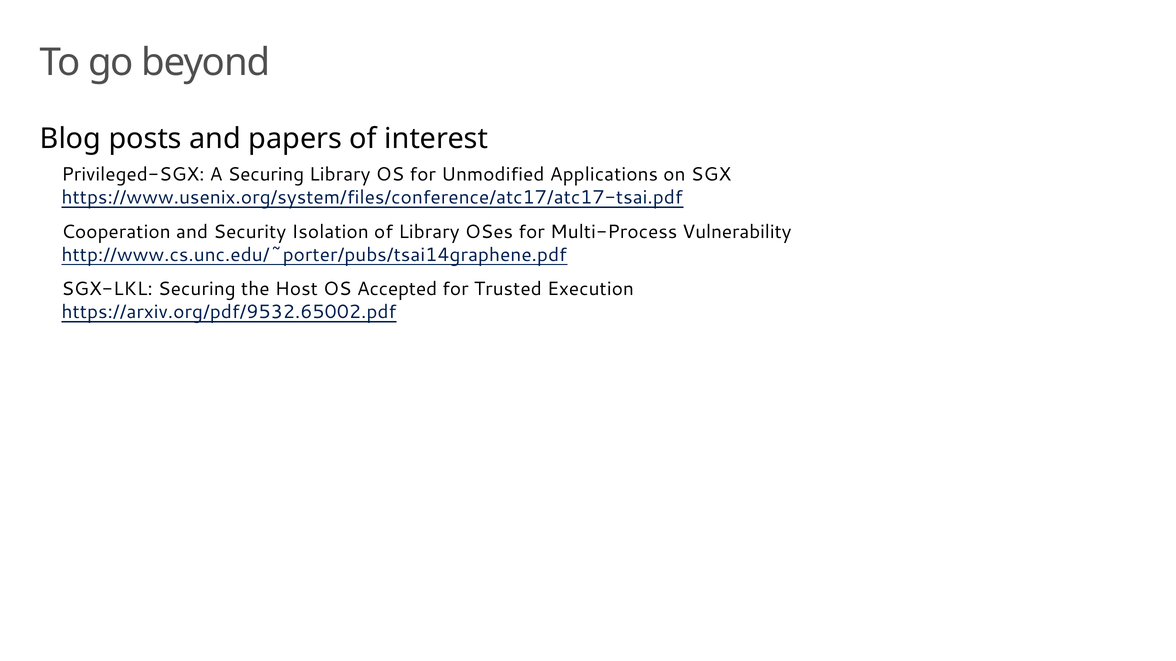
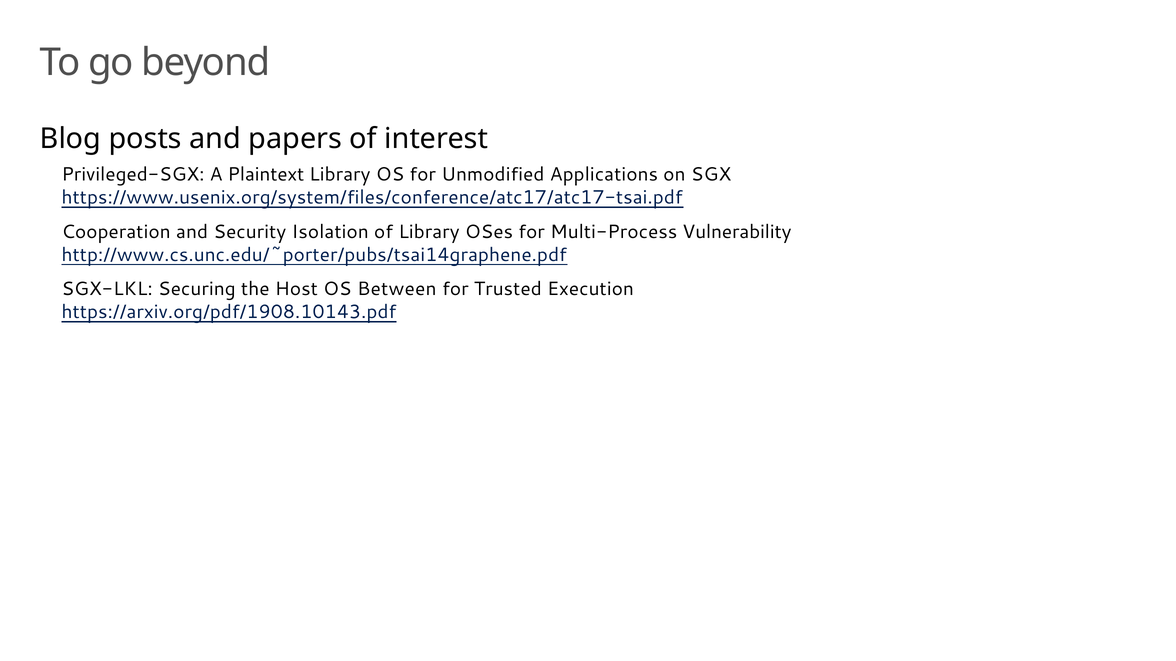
A Securing: Securing -> Plaintext (266, 175)
Accepted: Accepted -> Between (397, 289)
https://arxiv.org/pdf/9532.65002.pdf: https://arxiv.org/pdf/9532.65002.pdf -> https://arxiv.org/pdf/1908.10143.pdf (229, 312)
